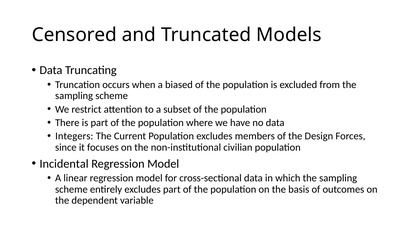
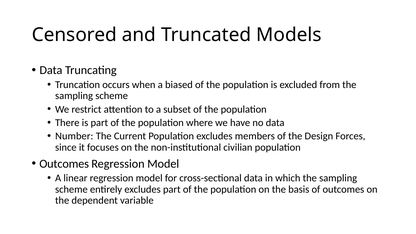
Integers: Integers -> Number (74, 136)
Incidental: Incidental -> Outcomes (64, 164)
